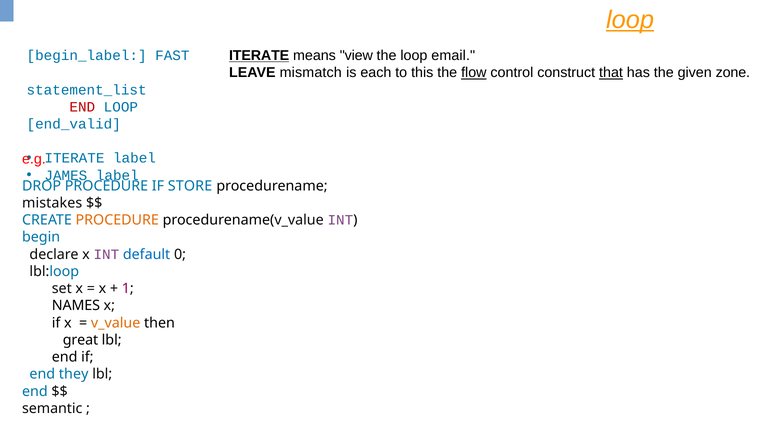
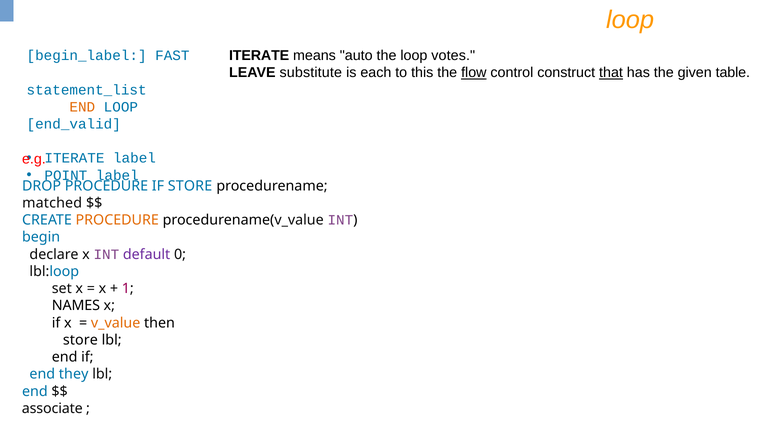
loop underline: present -> none (630, 20)
ITERATE underline: present -> none (259, 56)
view: view -> auto (356, 56)
email: email -> votes (453, 56)
mismatch: mismatch -> substitute (311, 73)
zone: zone -> table (733, 73)
END colour: red -> orange (82, 107)
JAMES: JAMES -> POINT (66, 176)
mistakes: mistakes -> matched (52, 203)
default colour: blue -> purple (147, 255)
great: great -> store (80, 340)
semantic: semantic -> associate (52, 409)
